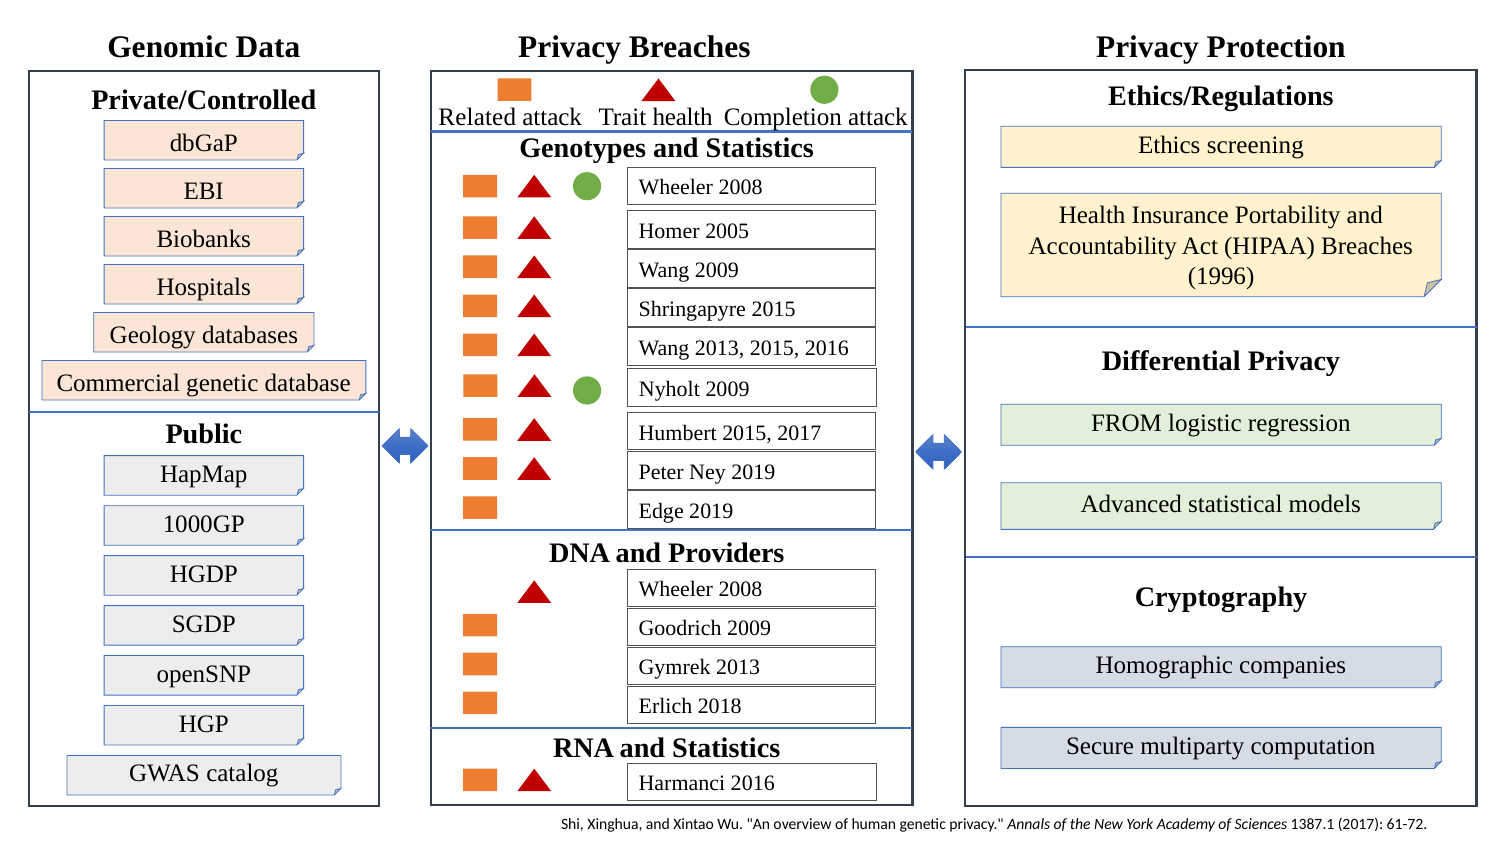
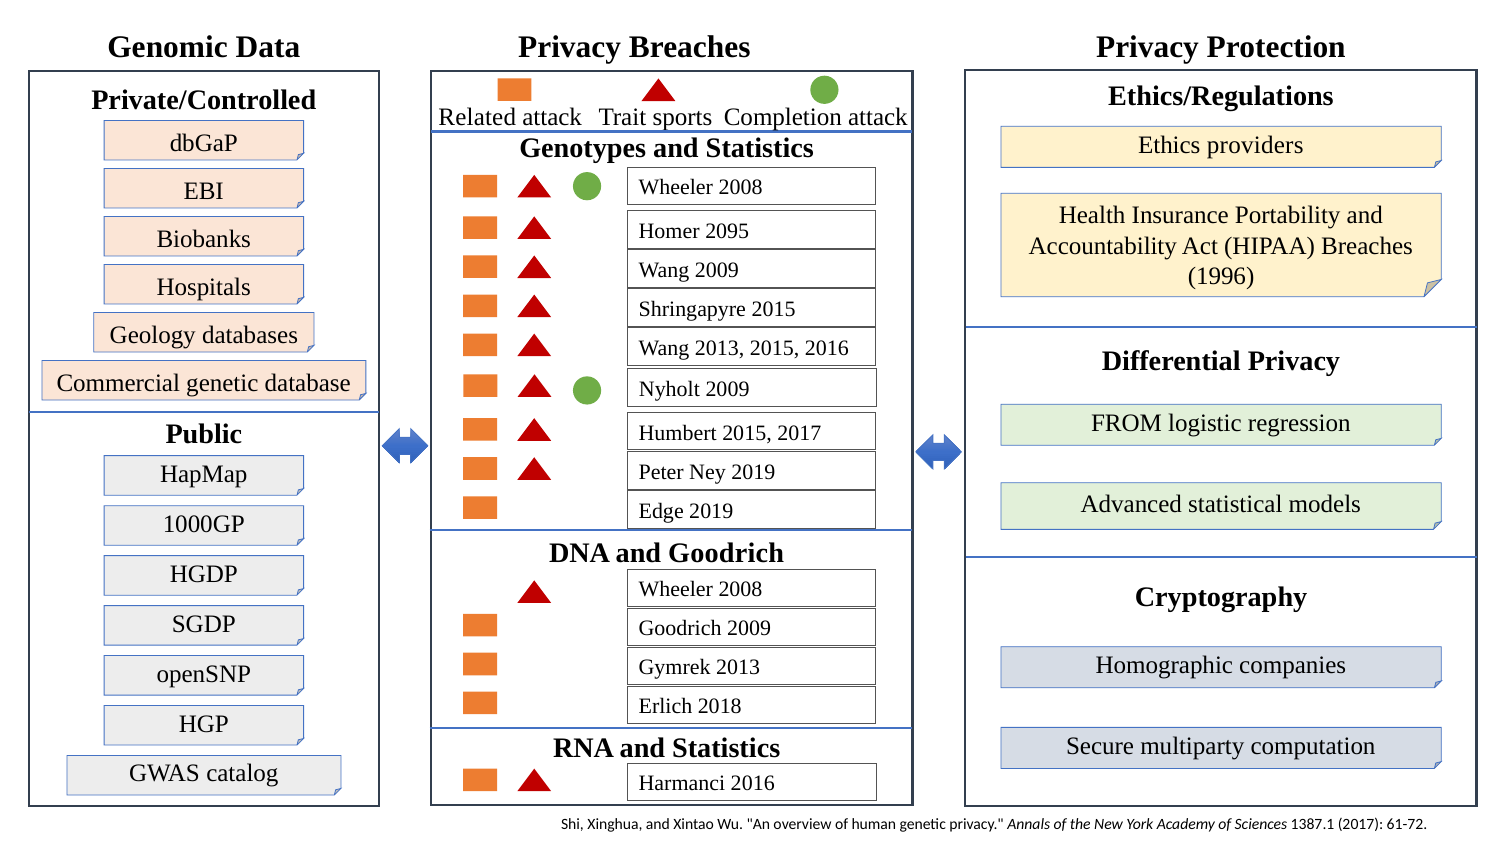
Trait health: health -> sports (682, 117)
screening: screening -> providers (1255, 145)
2005: 2005 -> 2095 (727, 231)
and Providers: Providers -> Goodrich (726, 553)
